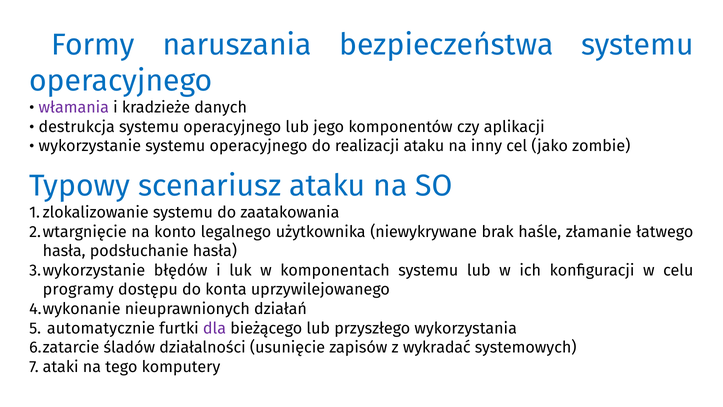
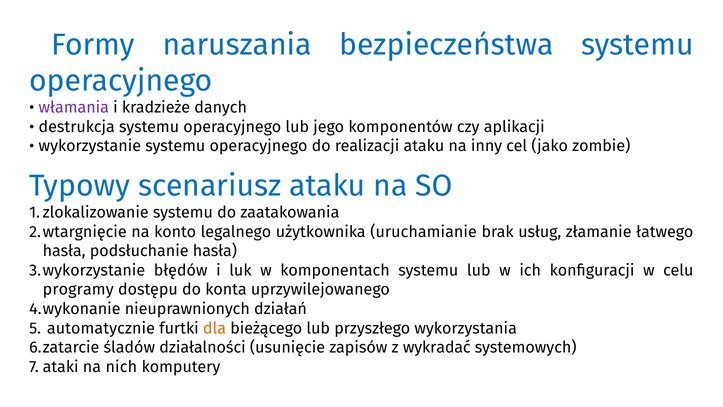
niewykrywane: niewykrywane -> uruchamianie (424, 232)
haśle: haśle -> usług (540, 232)
dla colour: purple -> orange (214, 328)
tego: tego -> nich (121, 367)
